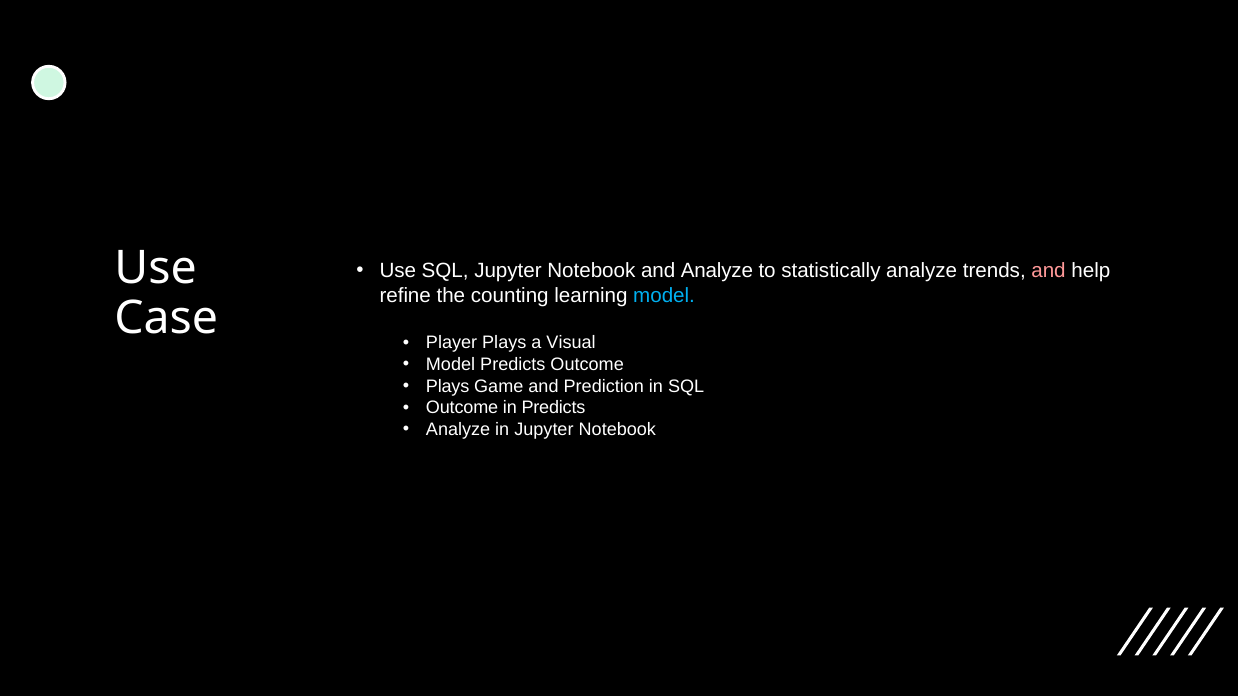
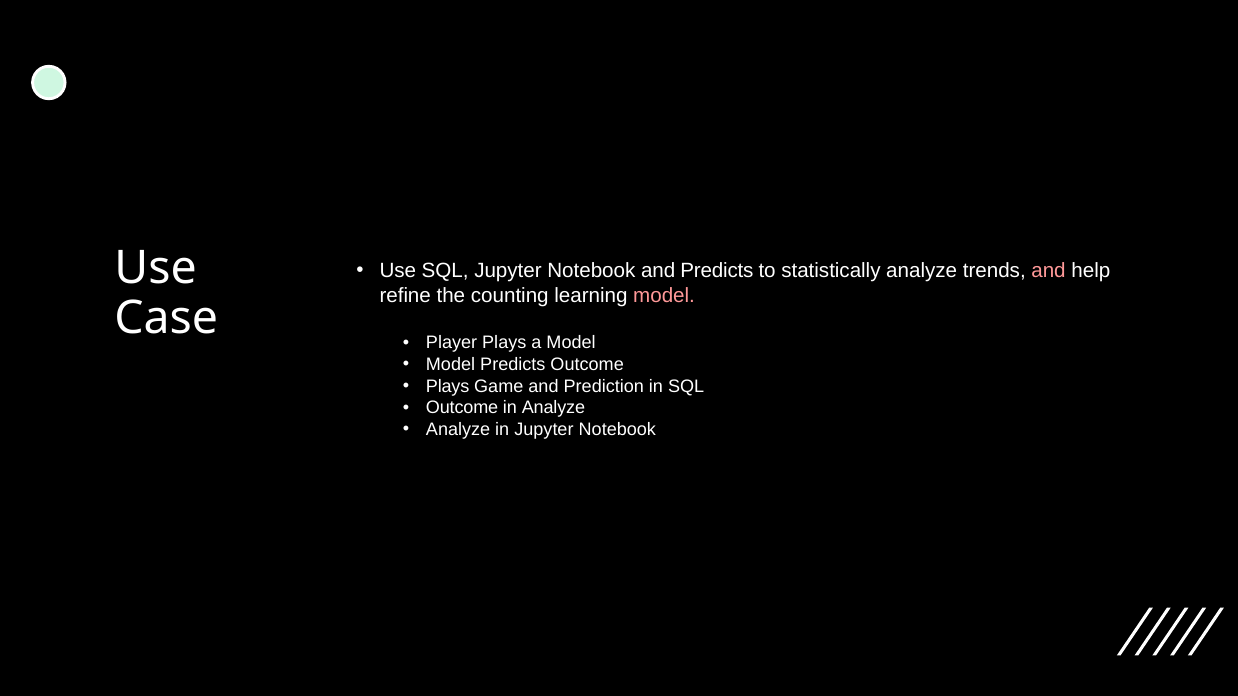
and Analyze: Analyze -> Predicts (717, 271)
model colour: light blue -> pink (664, 295)
a Visual: Visual -> Model (571, 343)
in Predicts: Predicts -> Analyze (553, 408)
